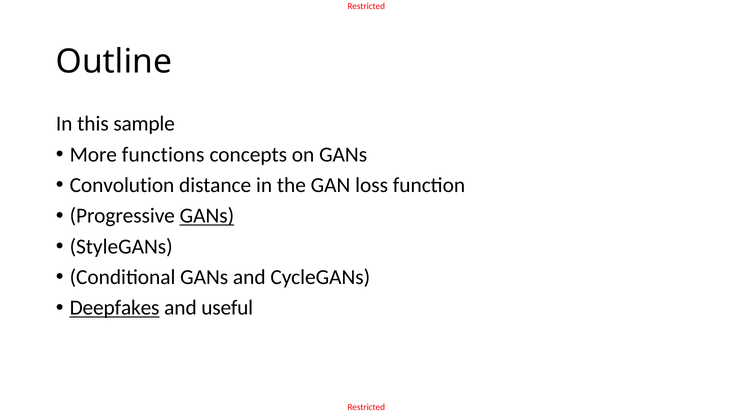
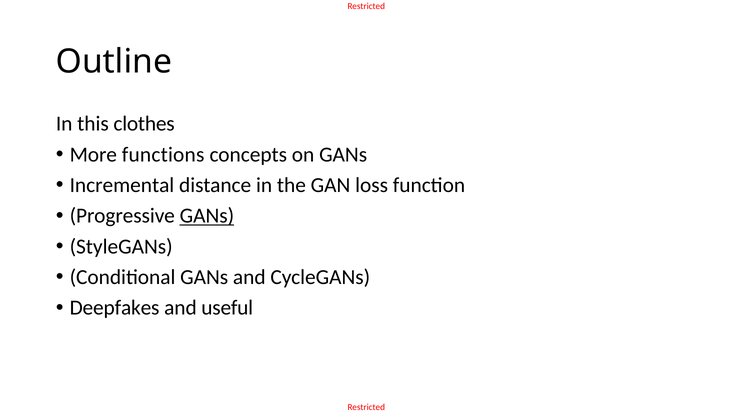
sample: sample -> clothes (144, 124)
Convolution: Convolution -> Incremental (122, 185)
Deepfakes underline: present -> none (115, 308)
